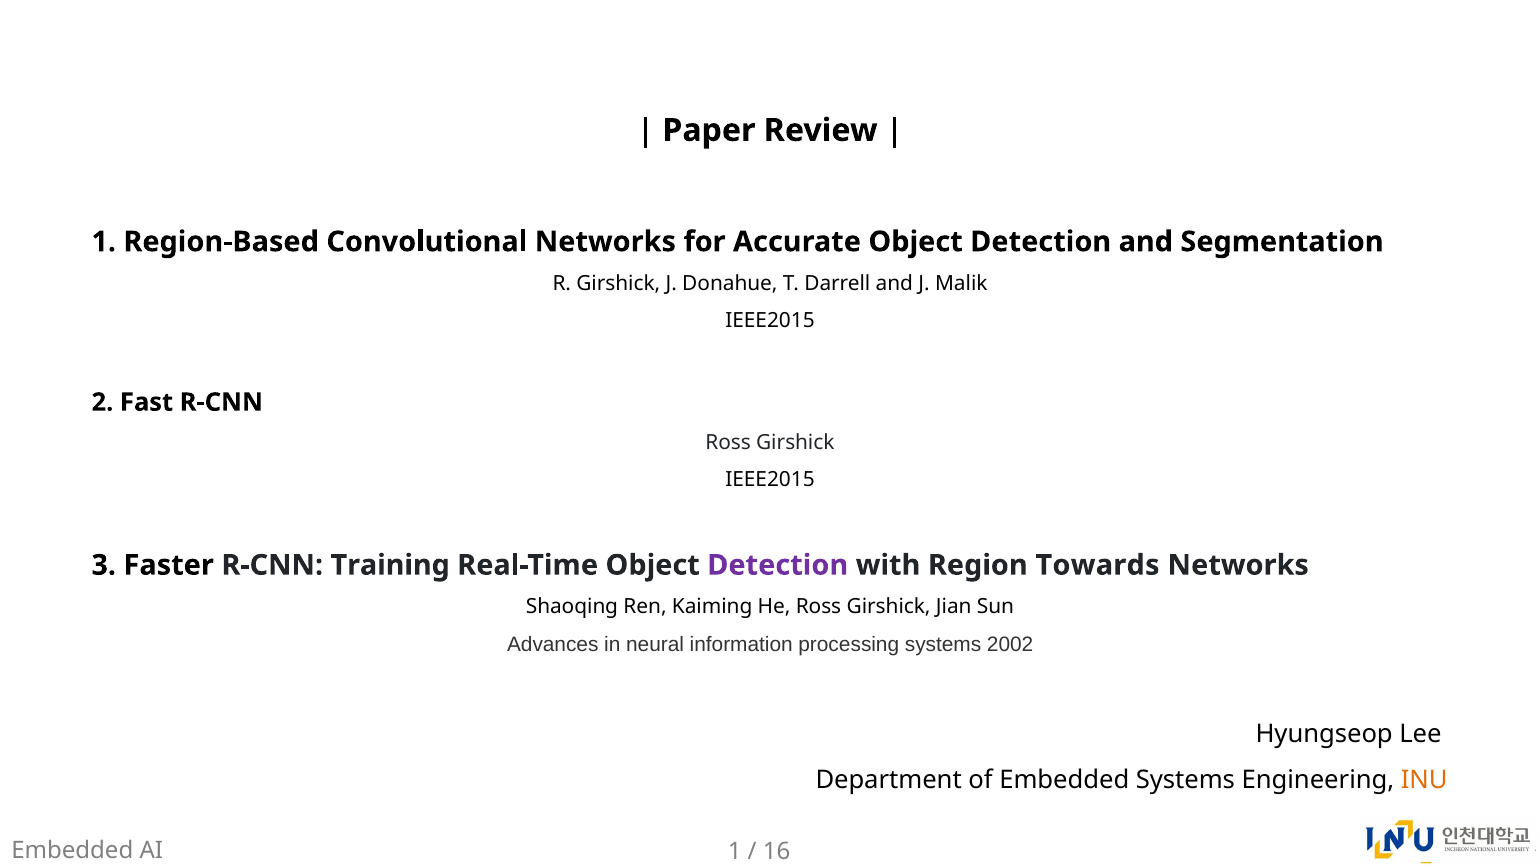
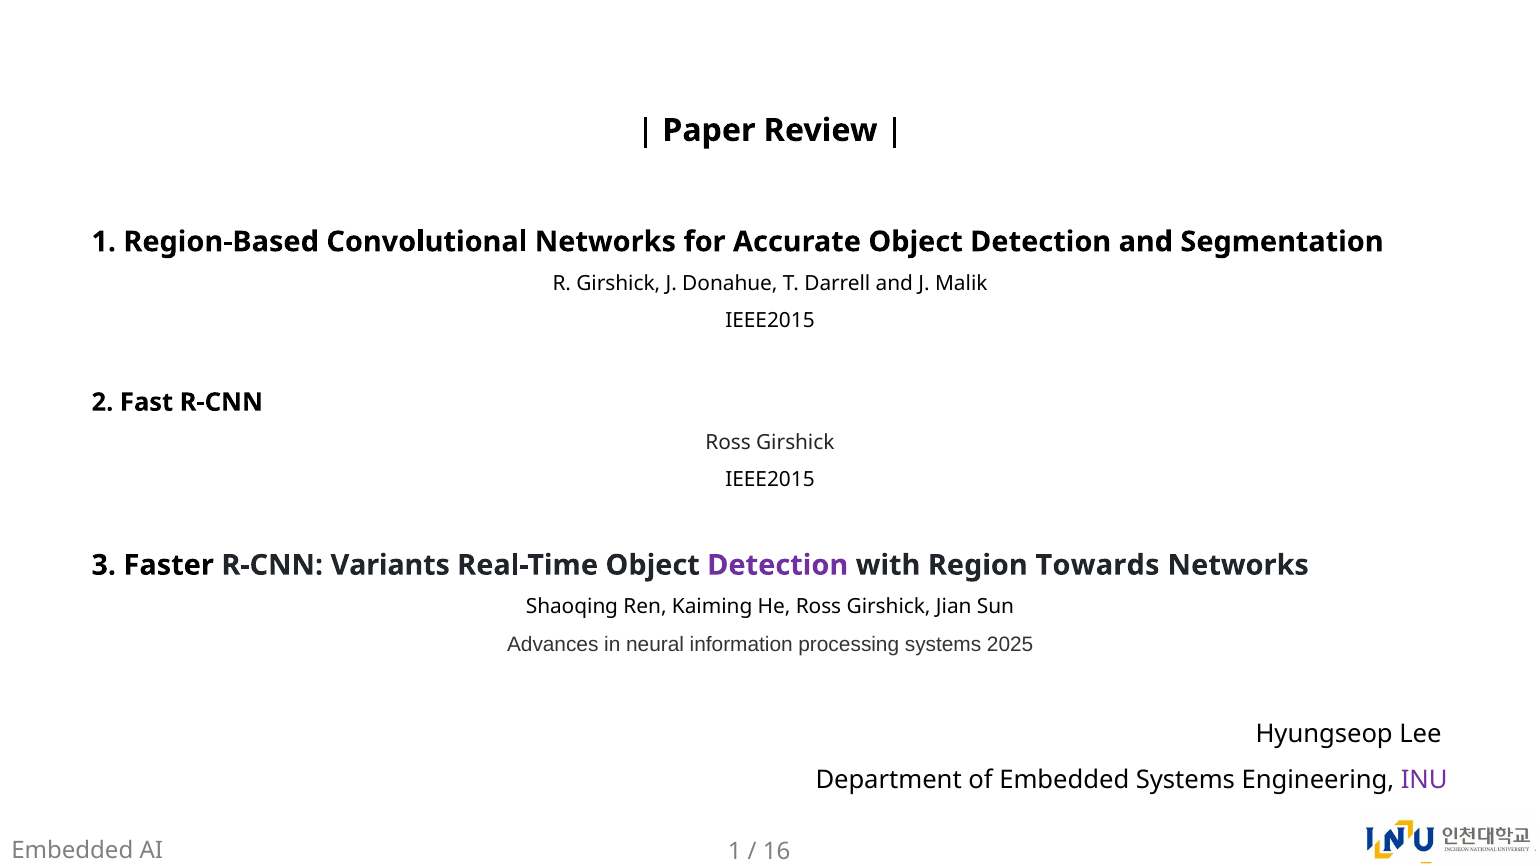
Training: Training -> Variants (390, 565)
2002: 2002 -> 2025 (1010, 645)
INU colour: orange -> purple (1424, 781)
